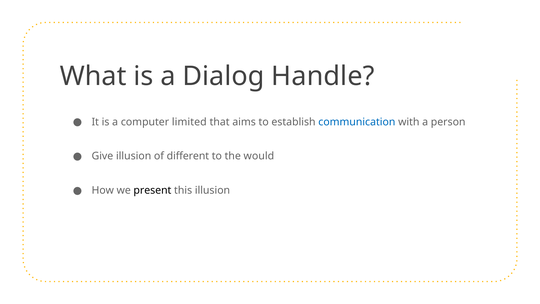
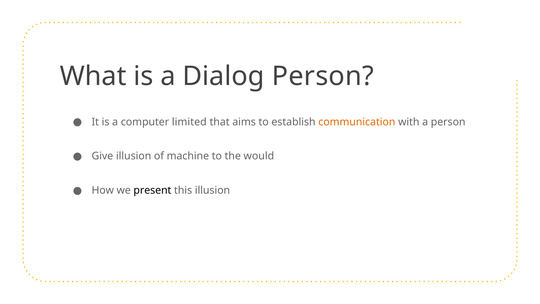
Dialog Handle: Handle -> Person (323, 76)
communication colour: blue -> orange (357, 122)
different: different -> machine (188, 156)
